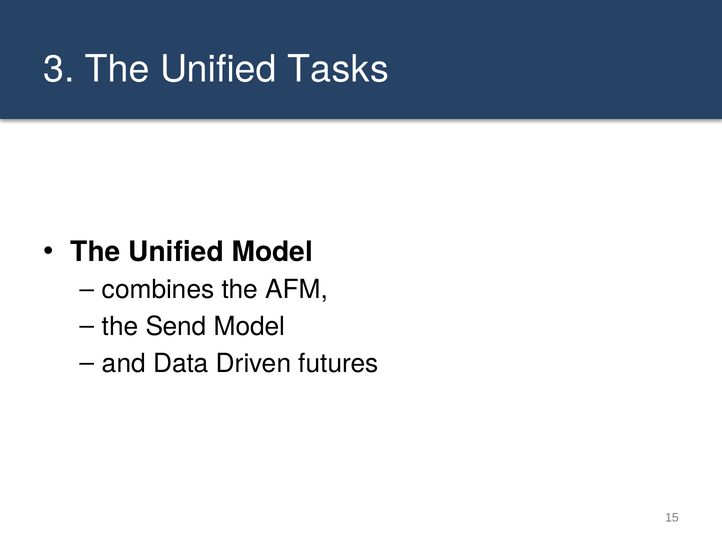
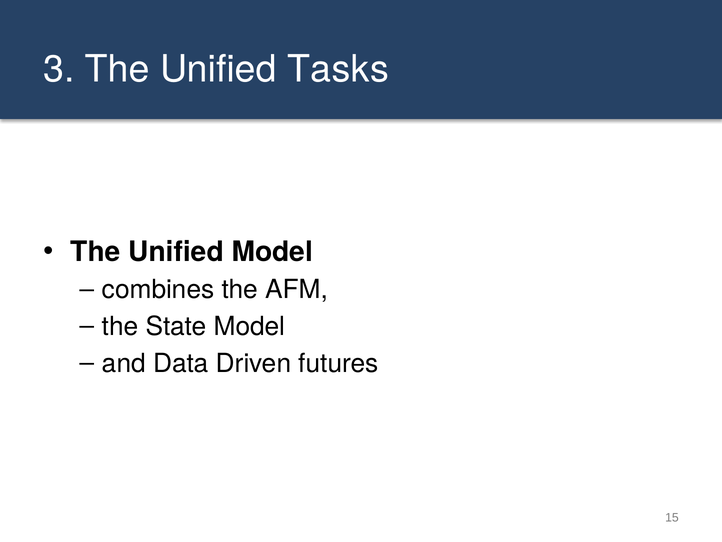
Send: Send -> State (176, 326)
